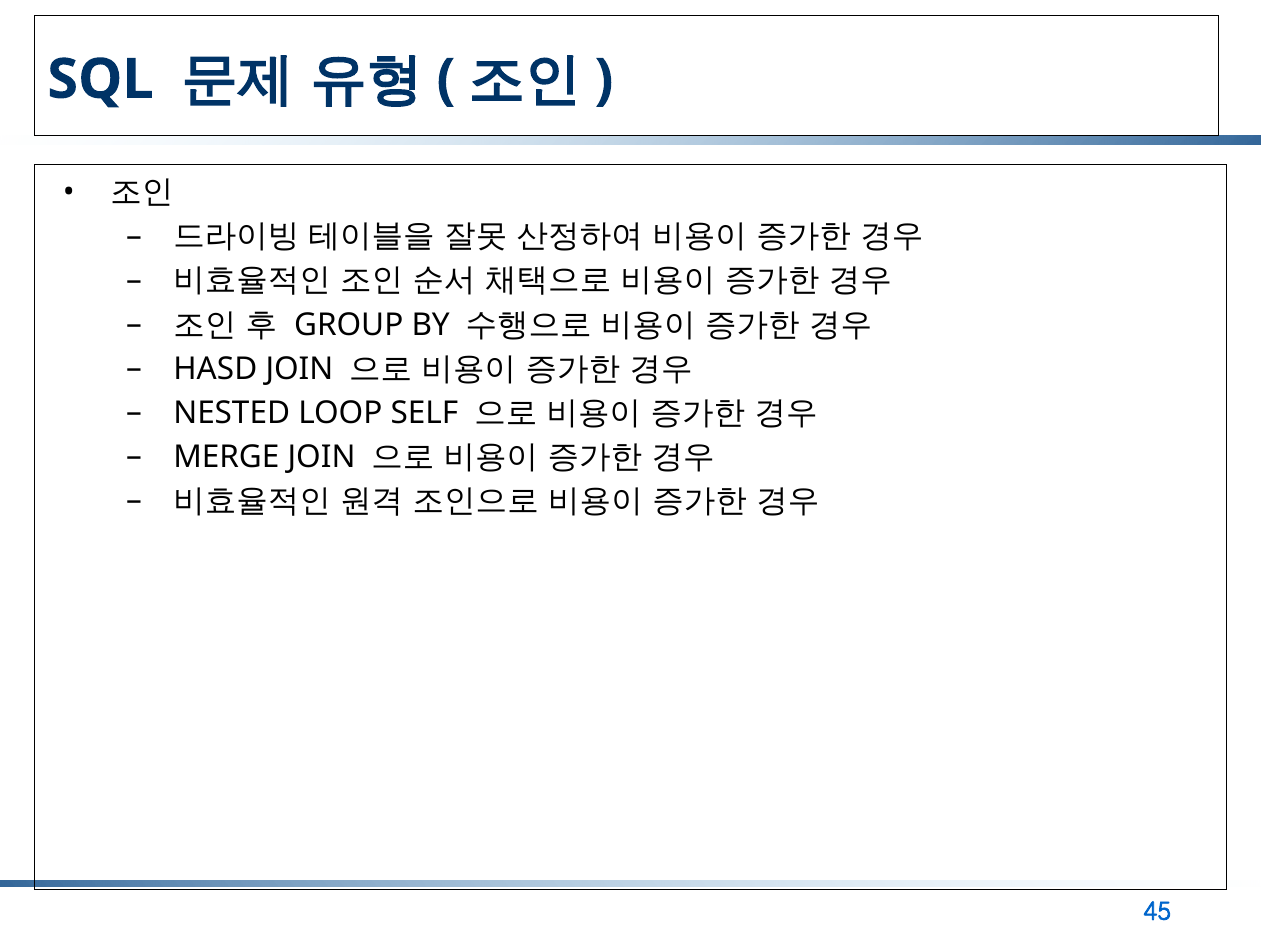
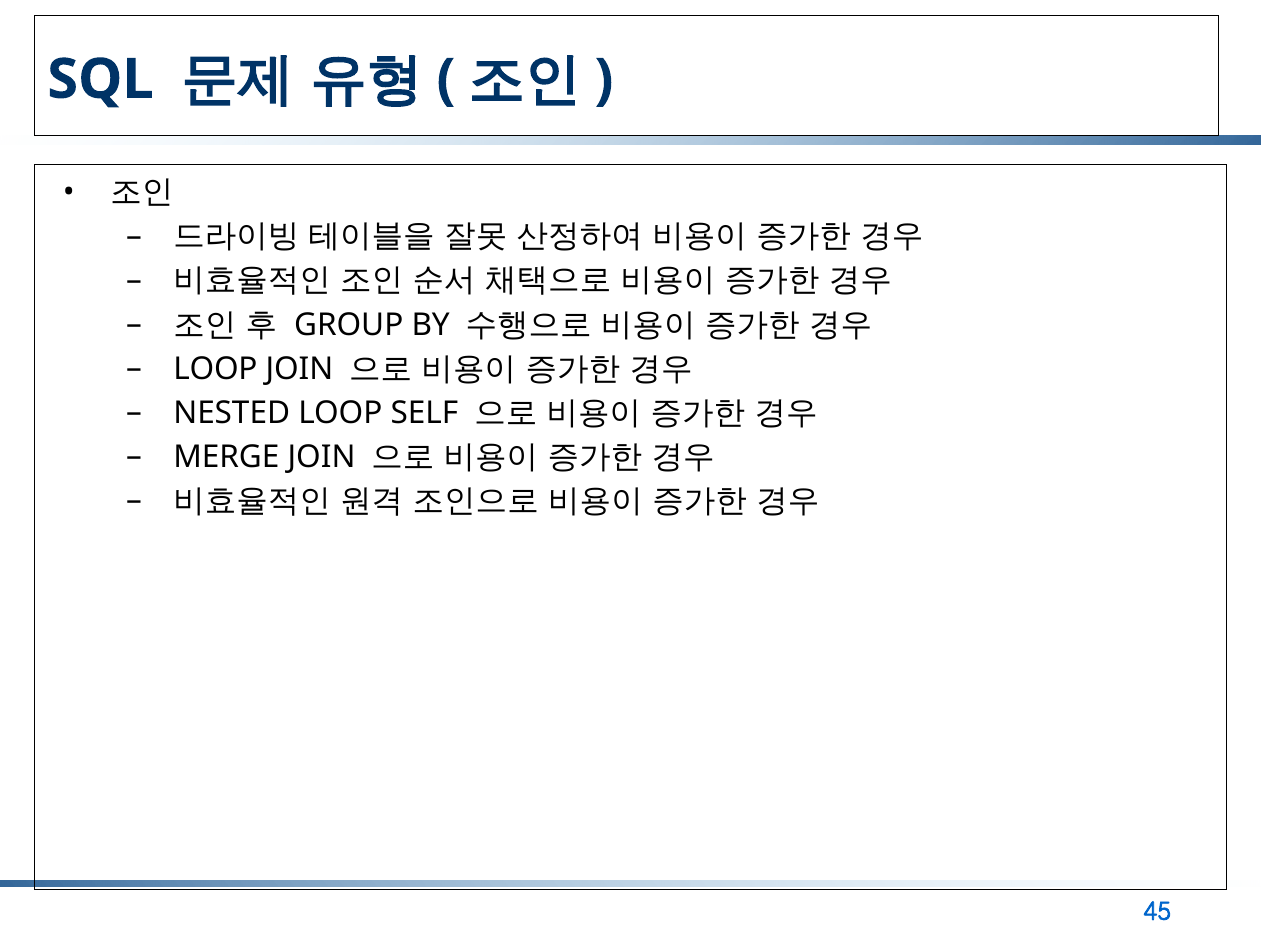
HASD: HASD -> LOOP (215, 369)
